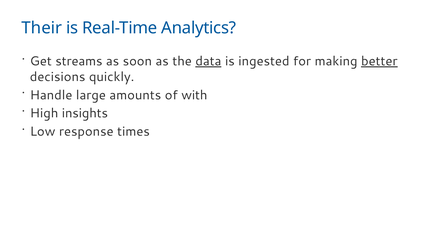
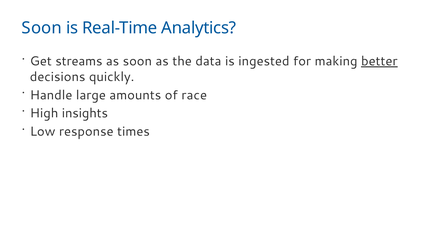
Their: Their -> Soon (42, 28)
data underline: present -> none (208, 61)
with: with -> race (194, 95)
